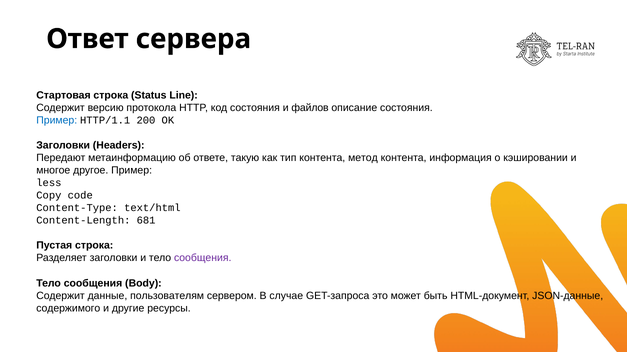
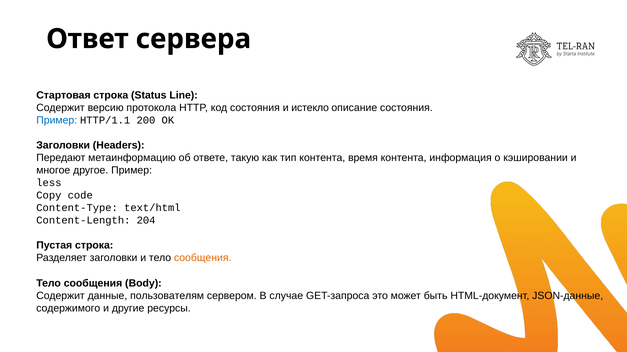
файлов: файлов -> истекло (310, 108)
метод: метод -> время (363, 158)
681: 681 -> 204 (146, 221)
сообщения colour: purple -> orange (203, 259)
